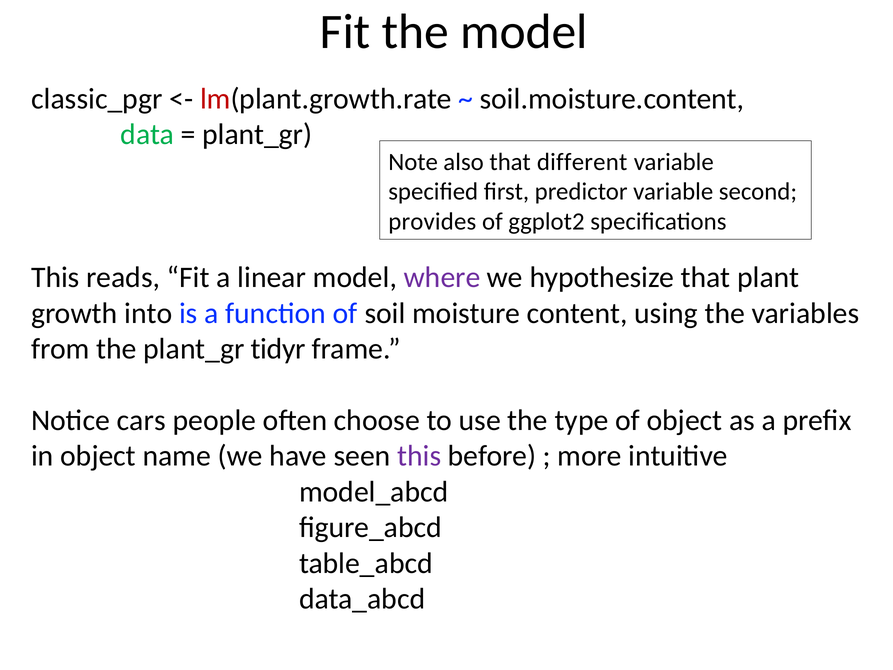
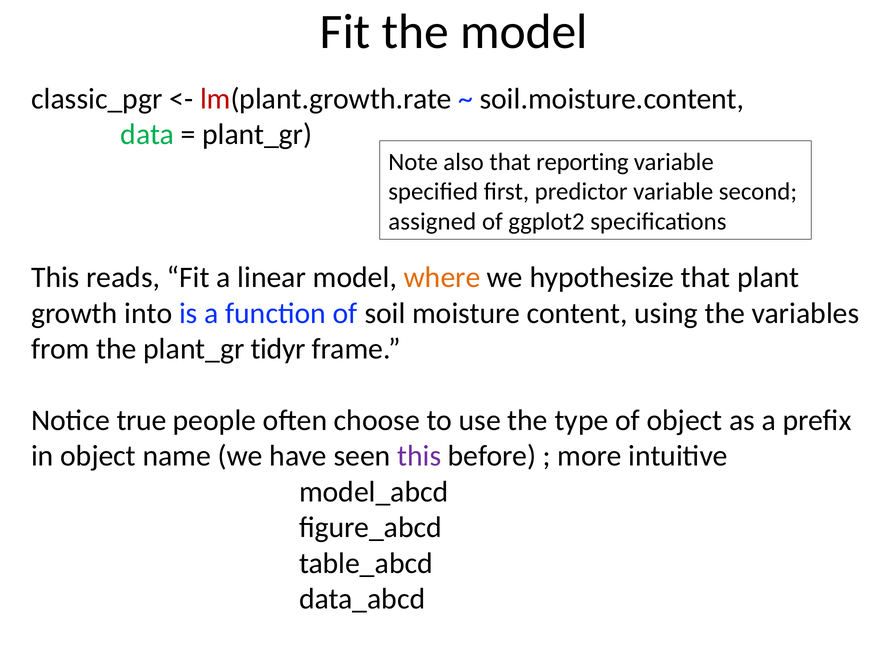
different: different -> reporting (582, 162)
provides: provides -> assigned (432, 221)
where colour: purple -> orange (442, 277)
cars: cars -> true (142, 420)
